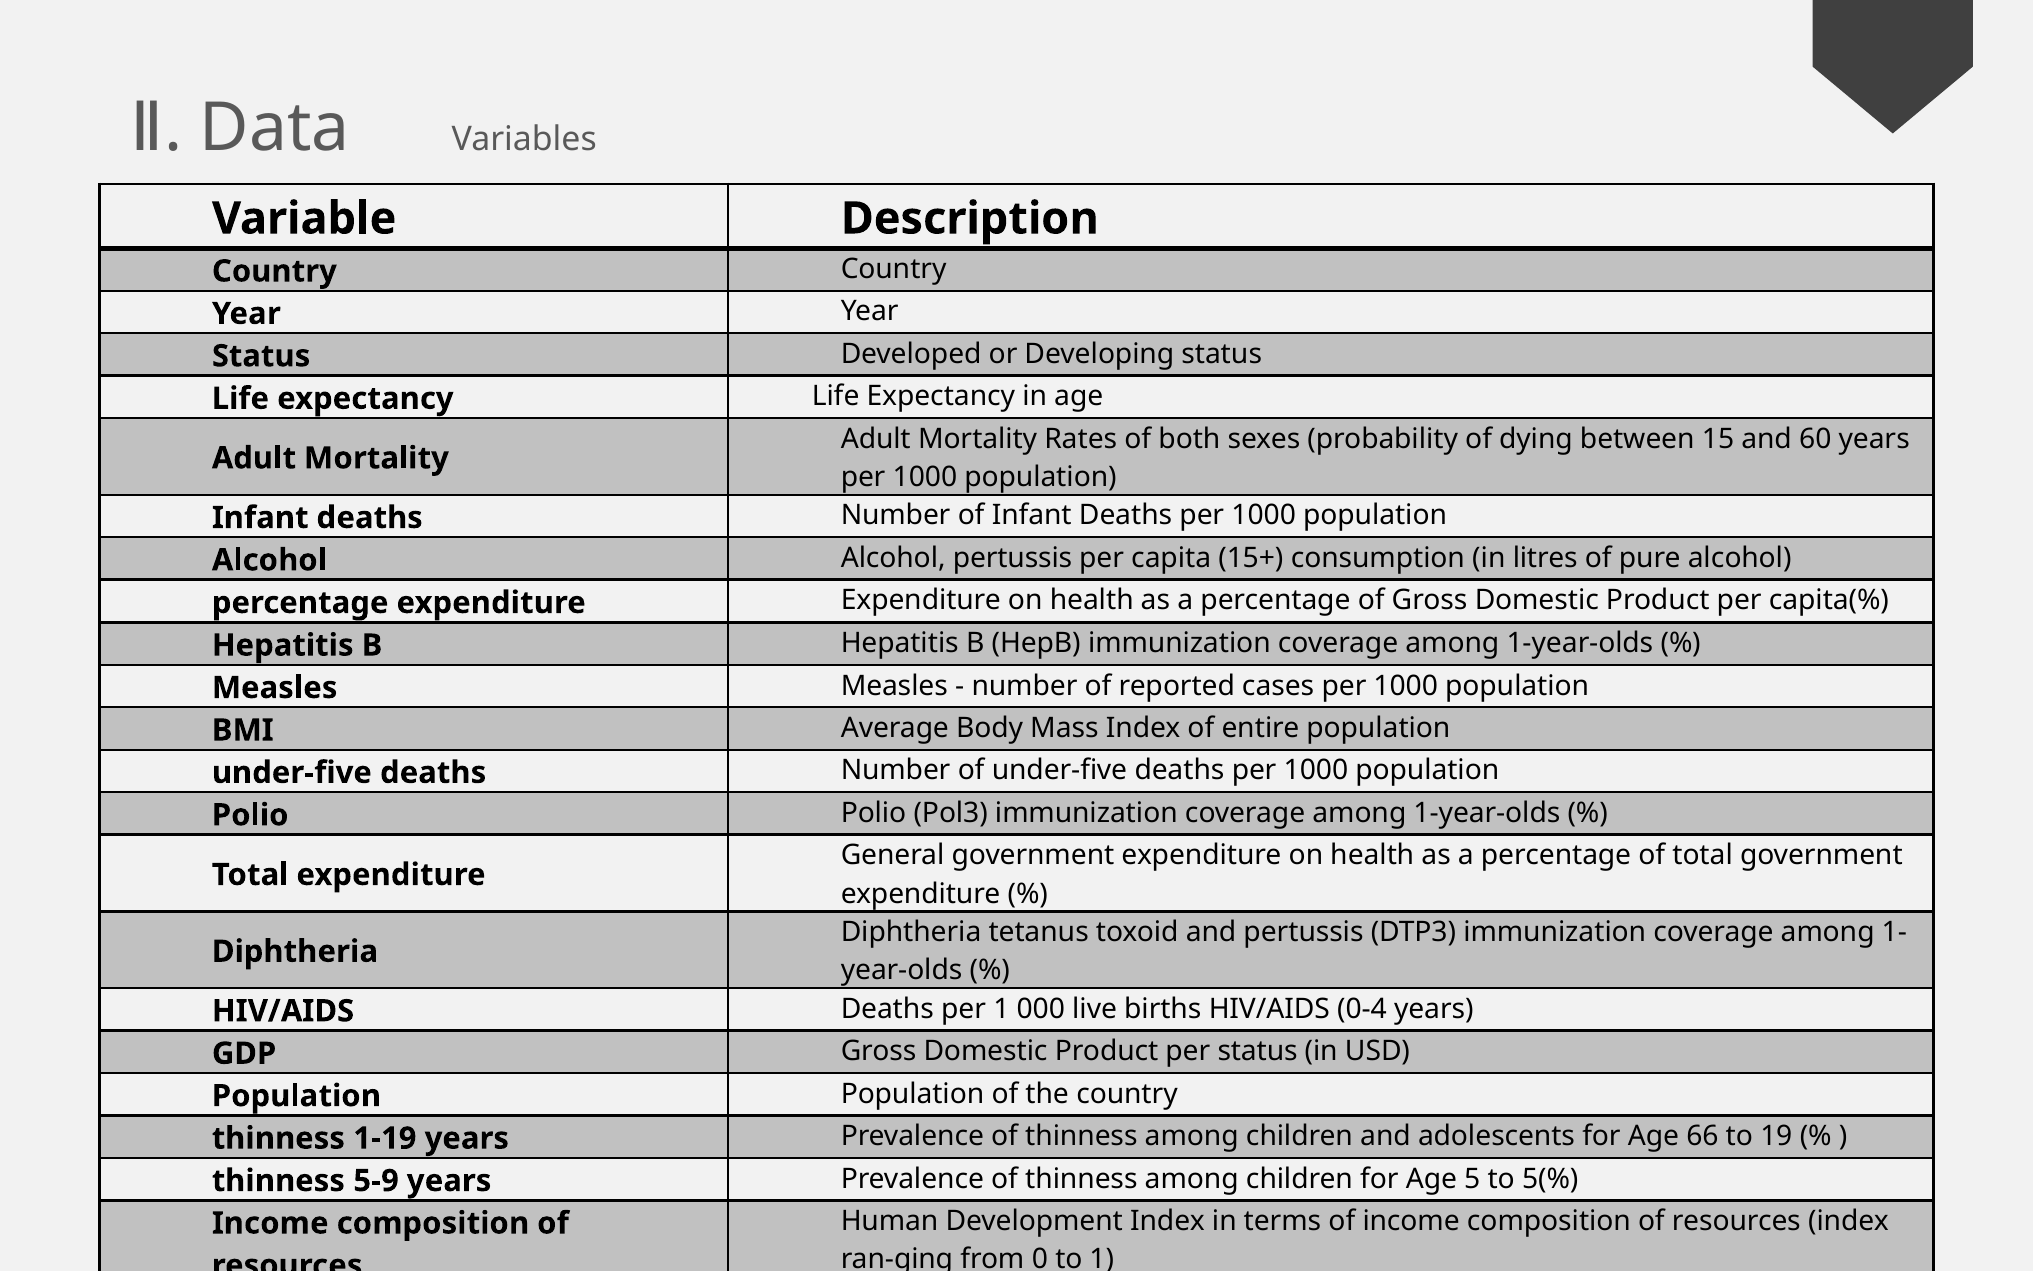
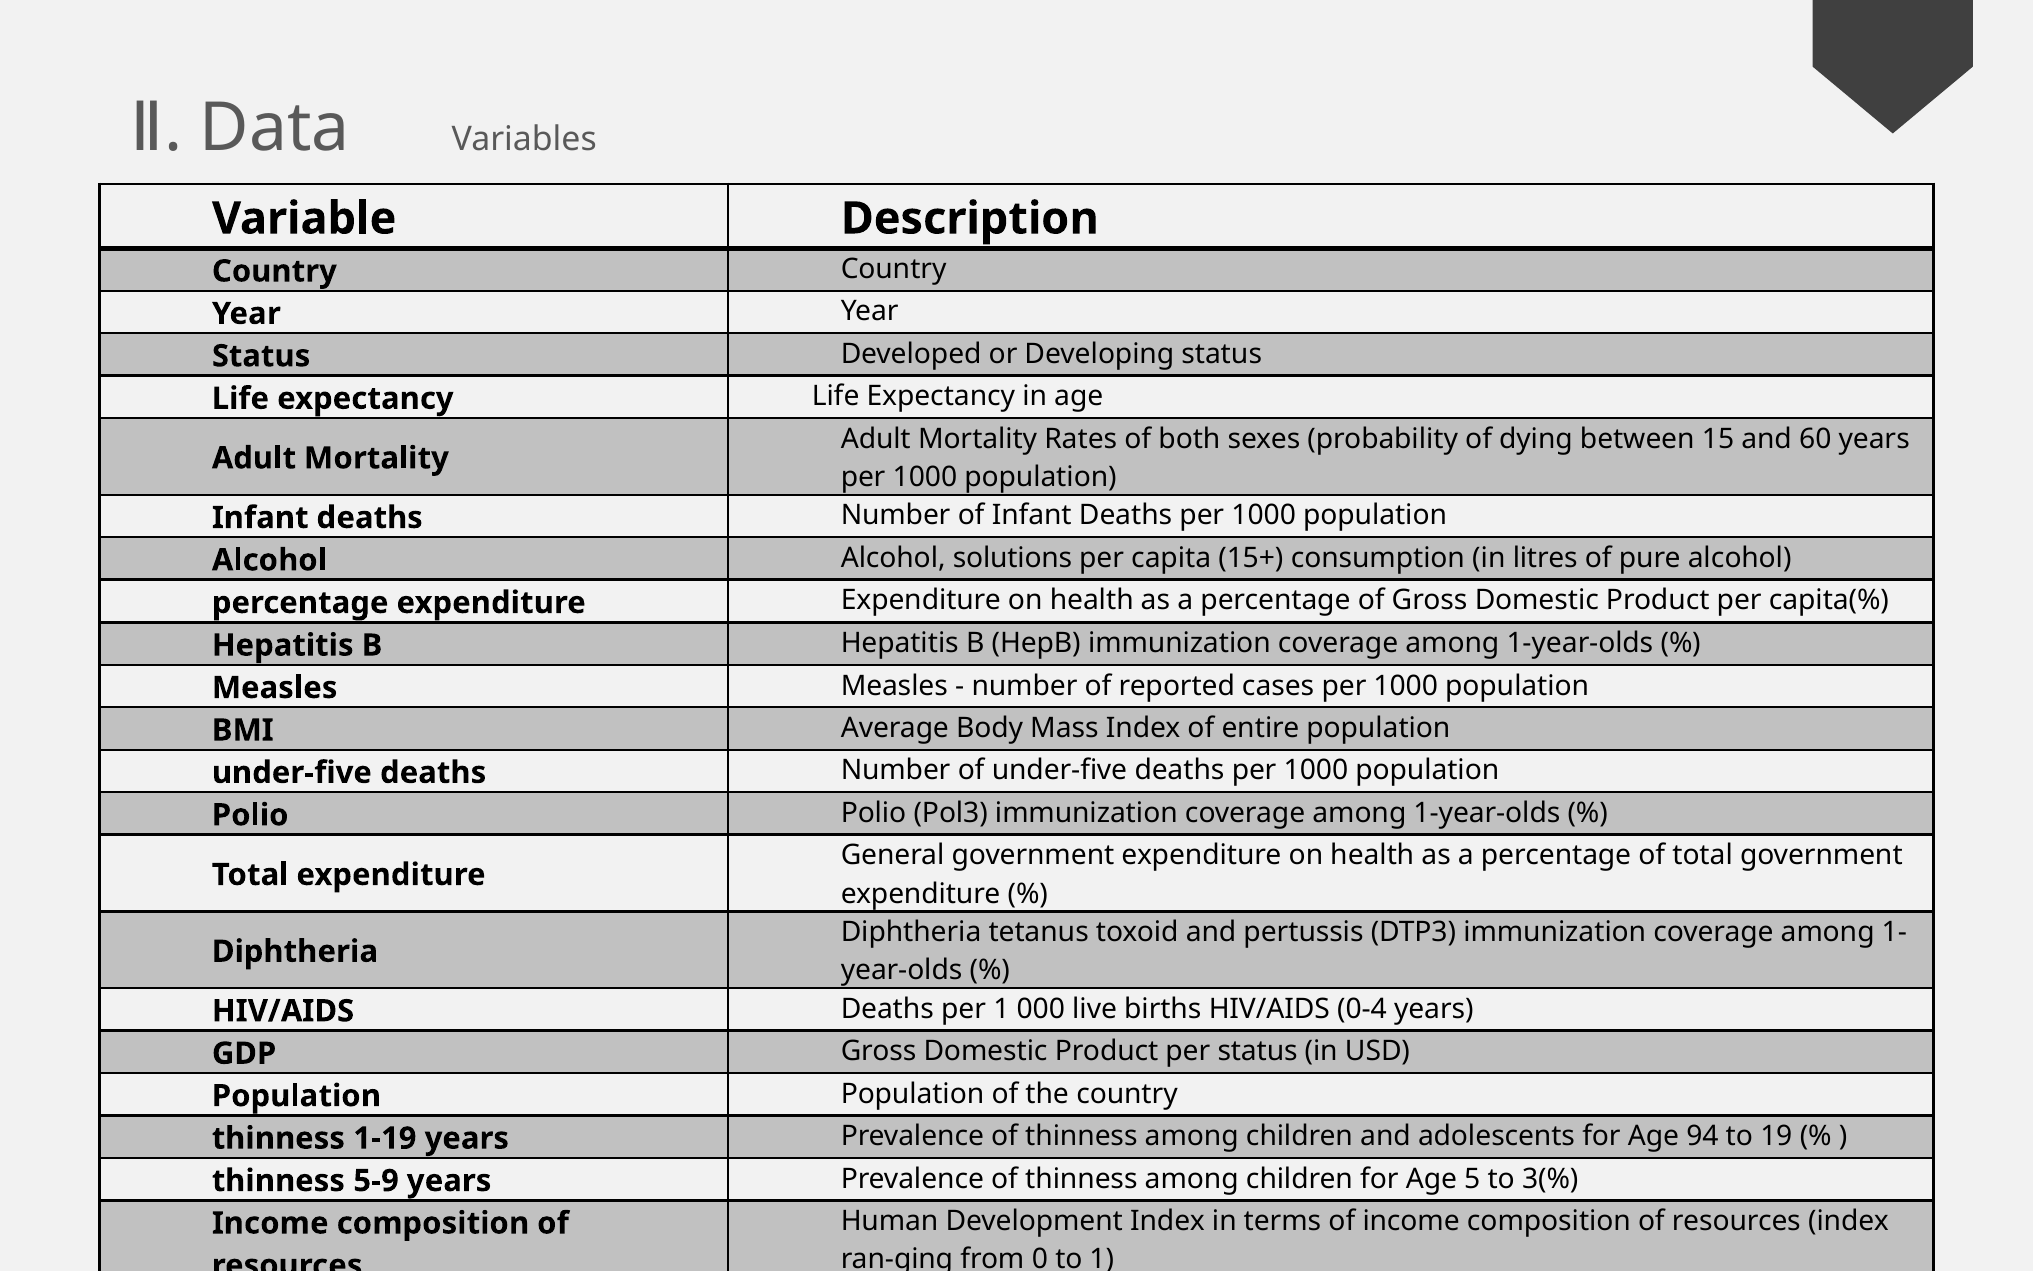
Alcohol pertussis: pertussis -> solutions (1013, 558)
66: 66 -> 94 (1703, 1136)
5(%: 5(% -> 3(% (1550, 1178)
